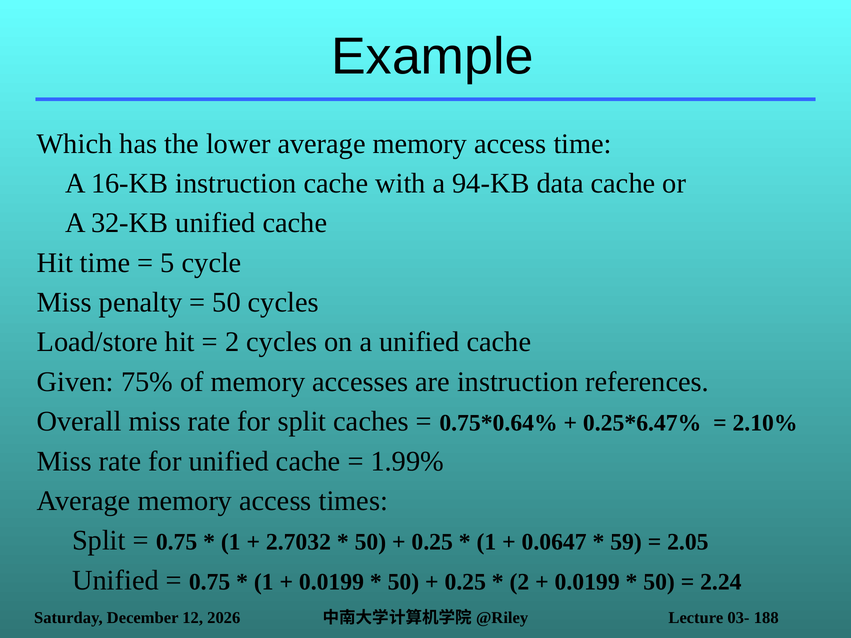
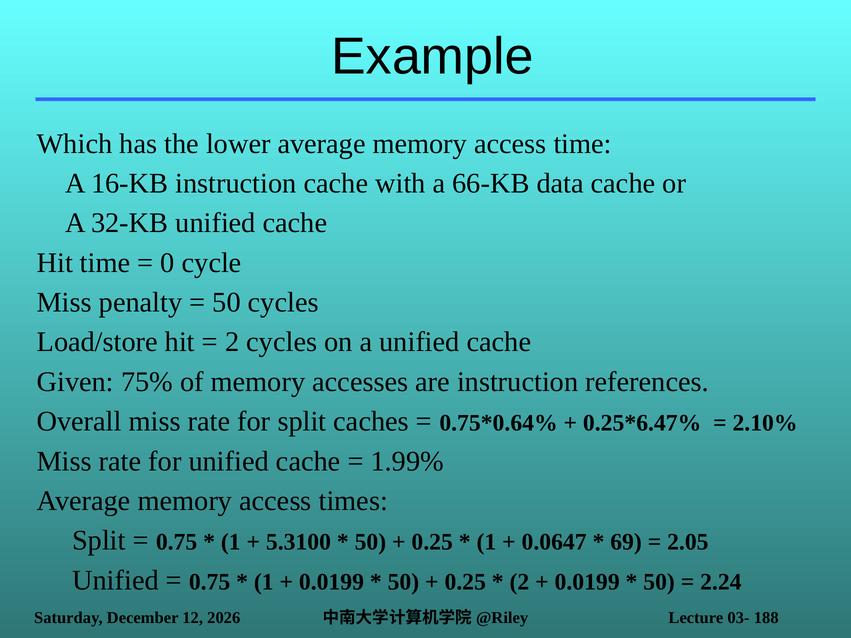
94-KB: 94-KB -> 66-KB (491, 183)
5: 5 -> 0 (168, 263)
2.7032: 2.7032 -> 5.3100 (298, 542)
59: 59 -> 69 (626, 542)
